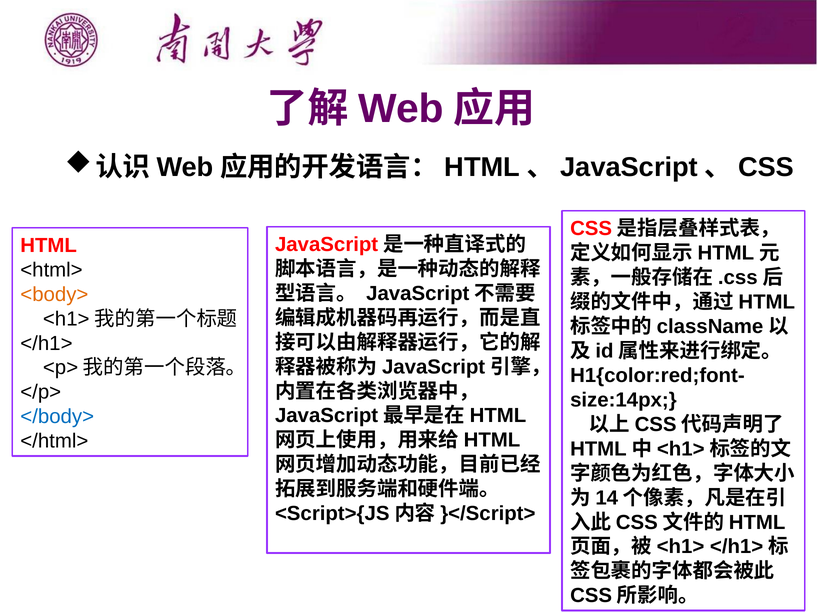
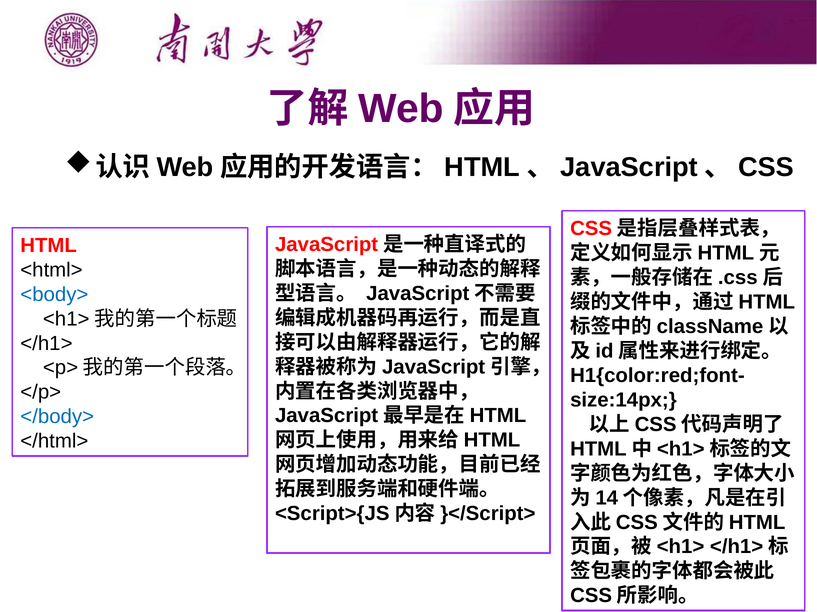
<body> colour: orange -> blue (54, 295)
